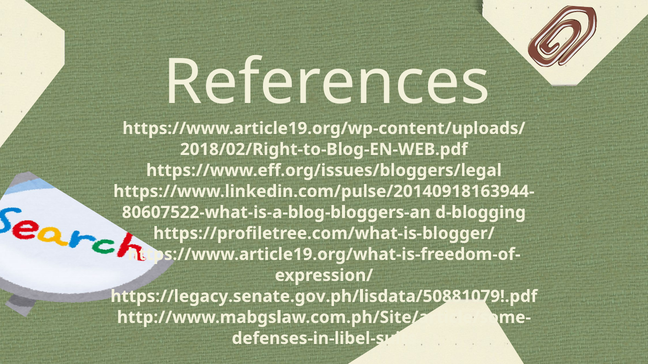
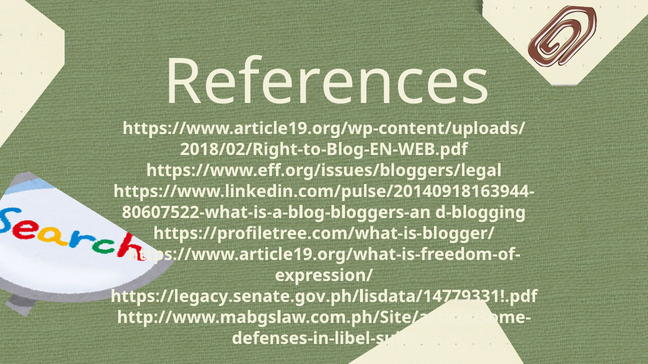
https://legacy.senate.gov.ph/lisdata/50881079!.pdf: https://legacy.senate.gov.ph/lisdata/50881079!.pdf -> https://legacy.senate.gov.ph/lisdata/14779331!.pdf (324, 297)
